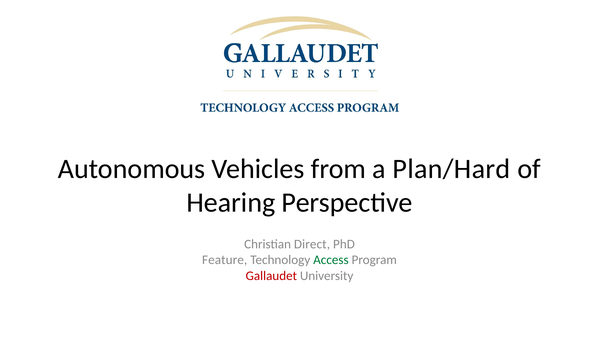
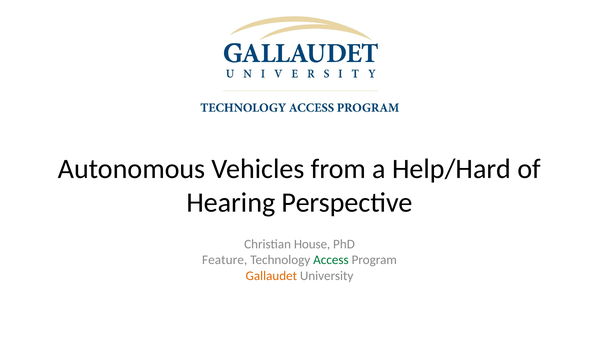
Plan/Hard: Plan/Hard -> Help/Hard (452, 169)
Direct: Direct -> House (312, 244)
Gallaudet colour: red -> orange (271, 276)
